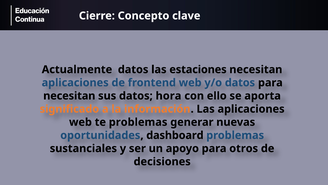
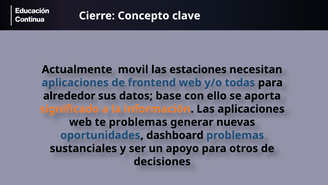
Actualmente datos: datos -> movil (133, 69)
y/o datos: datos -> todas (240, 82)
necesitan: necesitan -> alrededor (69, 96)
hora: hora -> base (168, 96)
